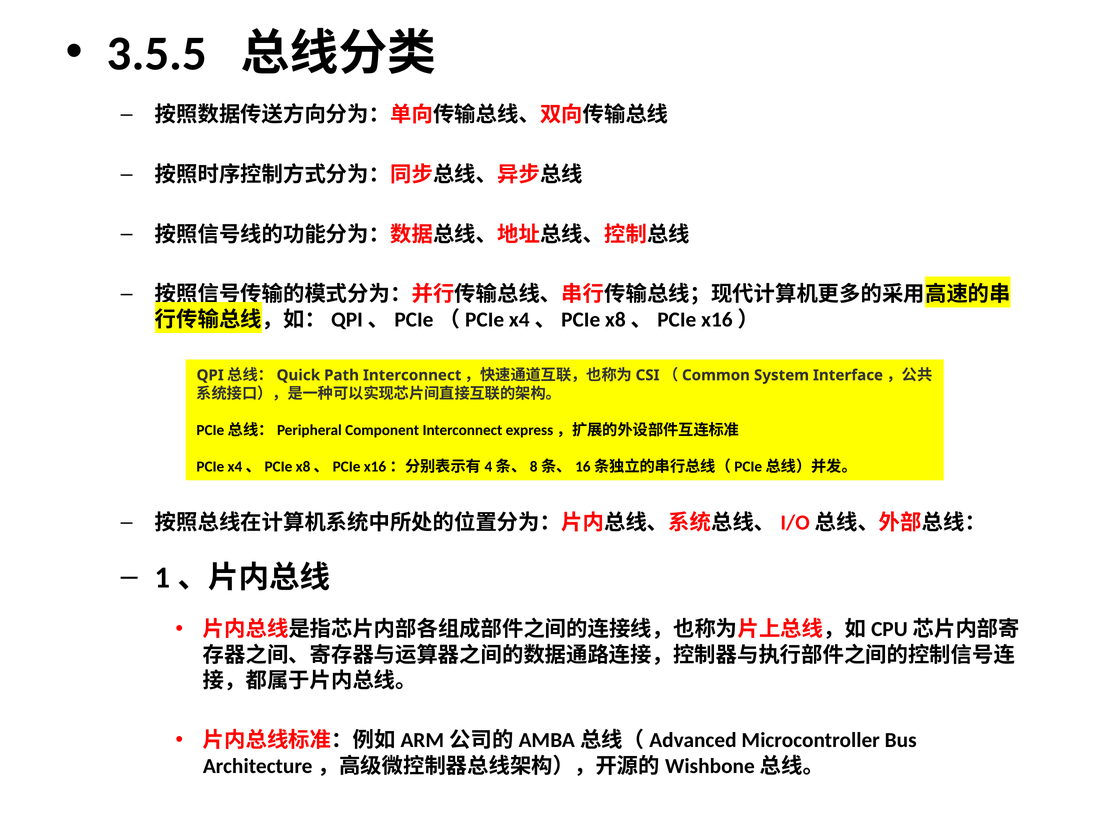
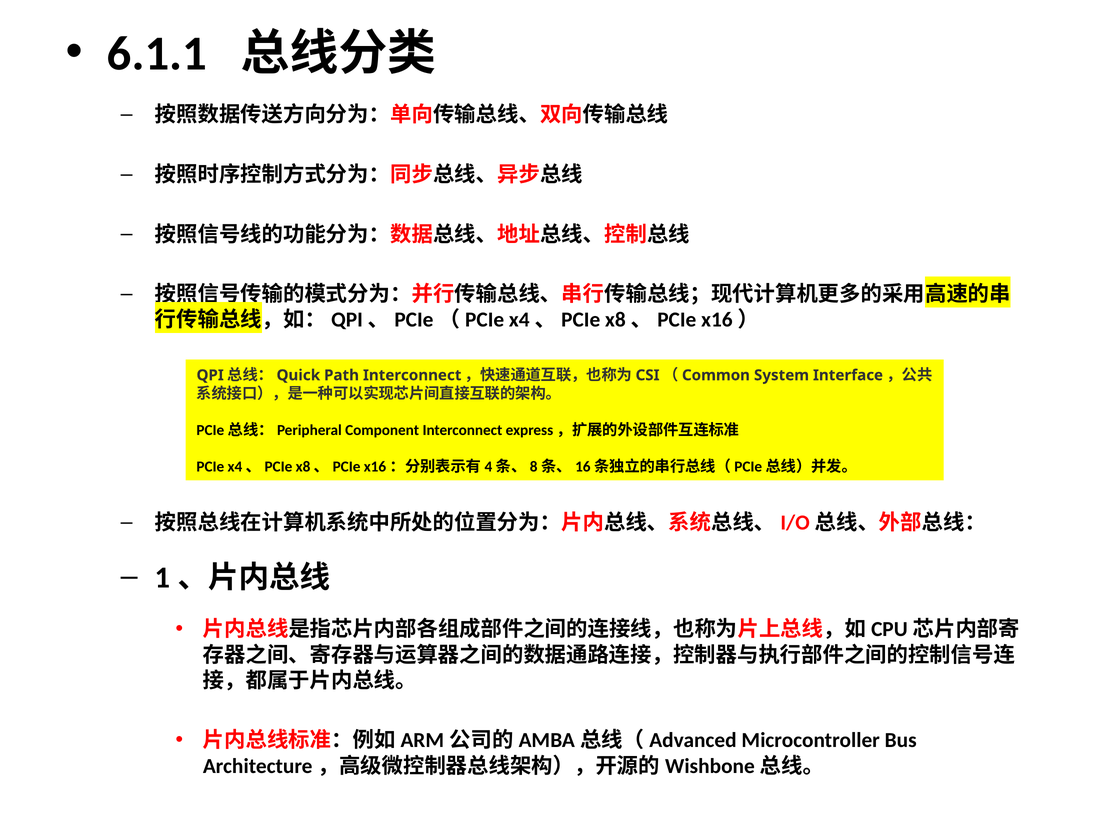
3.5.5: 3.5.5 -> 6.1.1 (157, 53)
